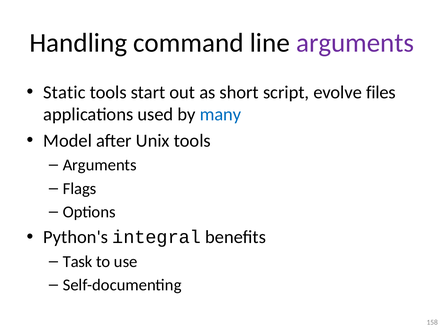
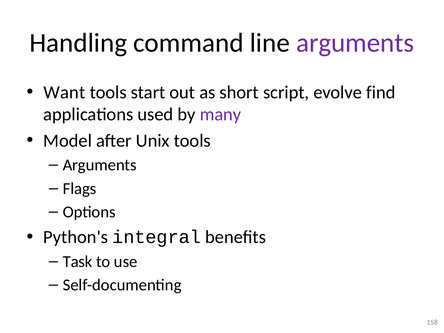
Static: Static -> Want (64, 92)
files: files -> find (381, 92)
many colour: blue -> purple (220, 115)
